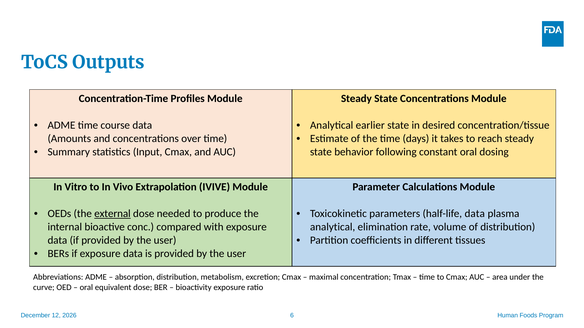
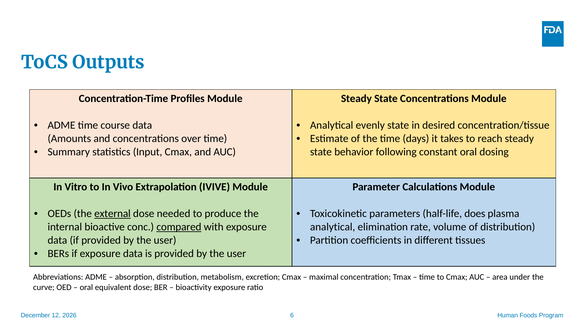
earlier: earlier -> evenly (370, 125)
half-life data: data -> does (475, 214)
compared underline: none -> present (179, 227)
